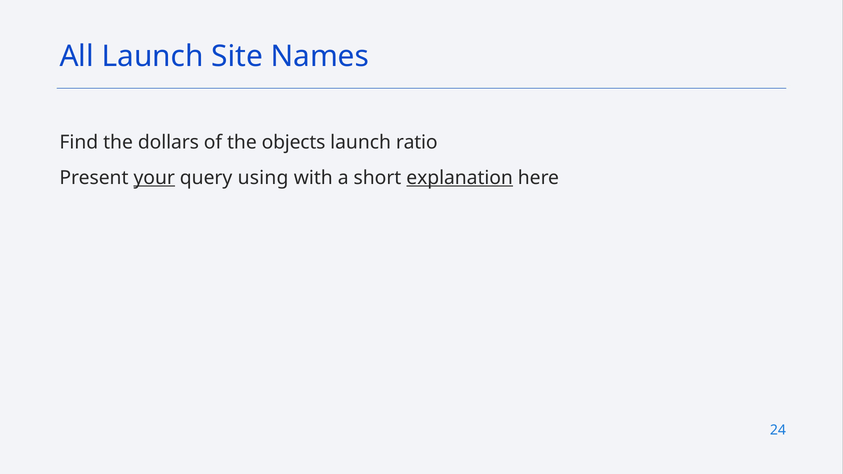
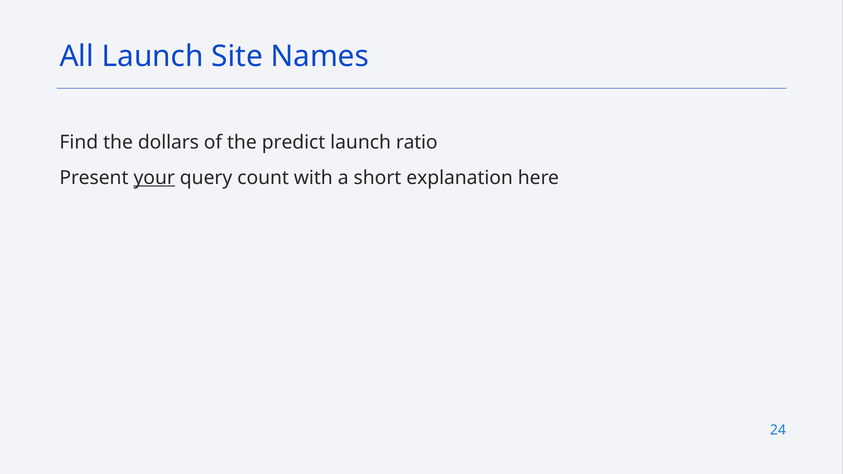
objects: objects -> predict (294, 142)
using: using -> count (263, 178)
explanation underline: present -> none (460, 178)
